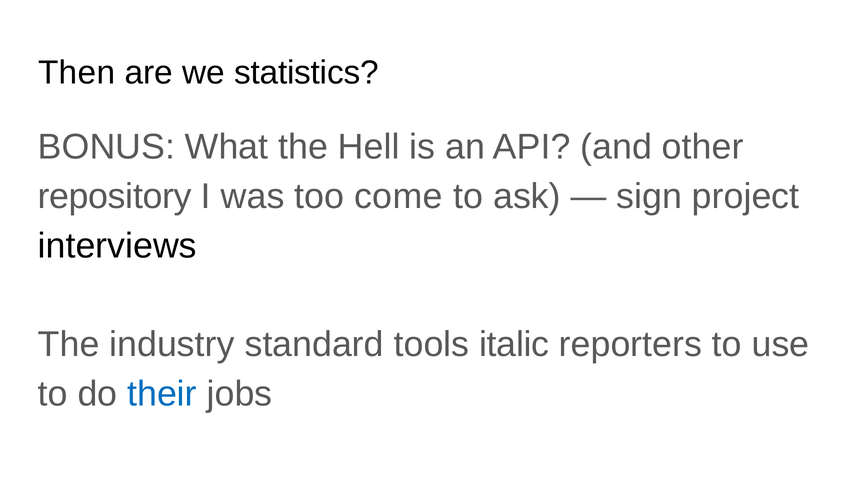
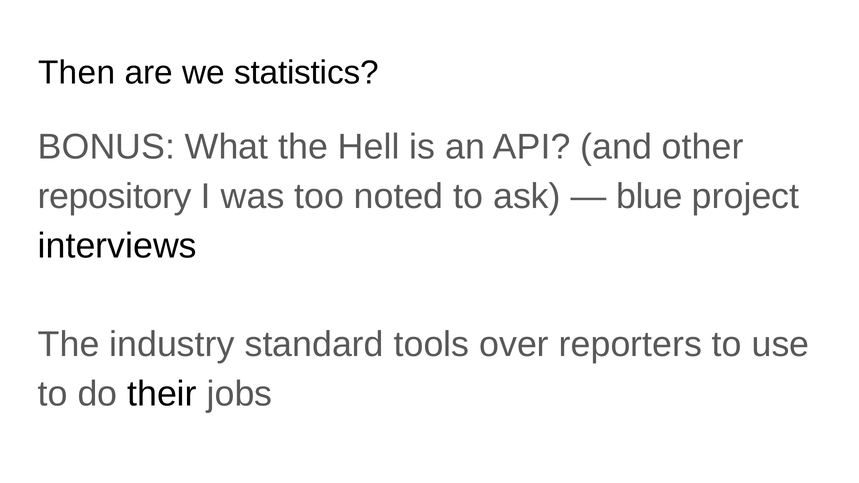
come: come -> noted (399, 197)
sign: sign -> blue (649, 197)
italic: italic -> over (514, 345)
their colour: blue -> black (162, 394)
